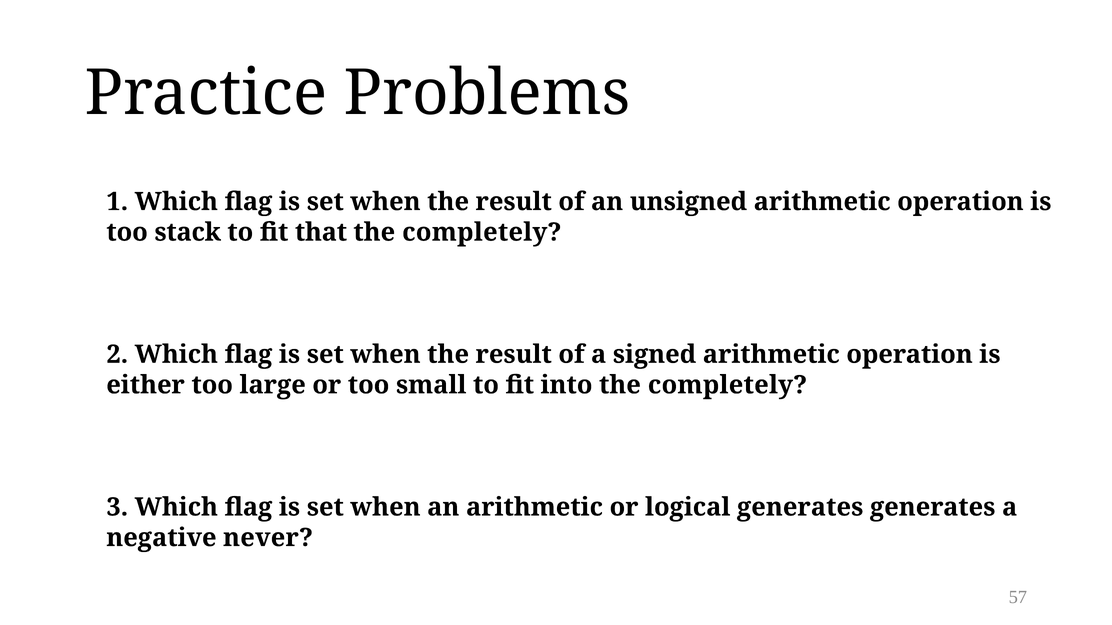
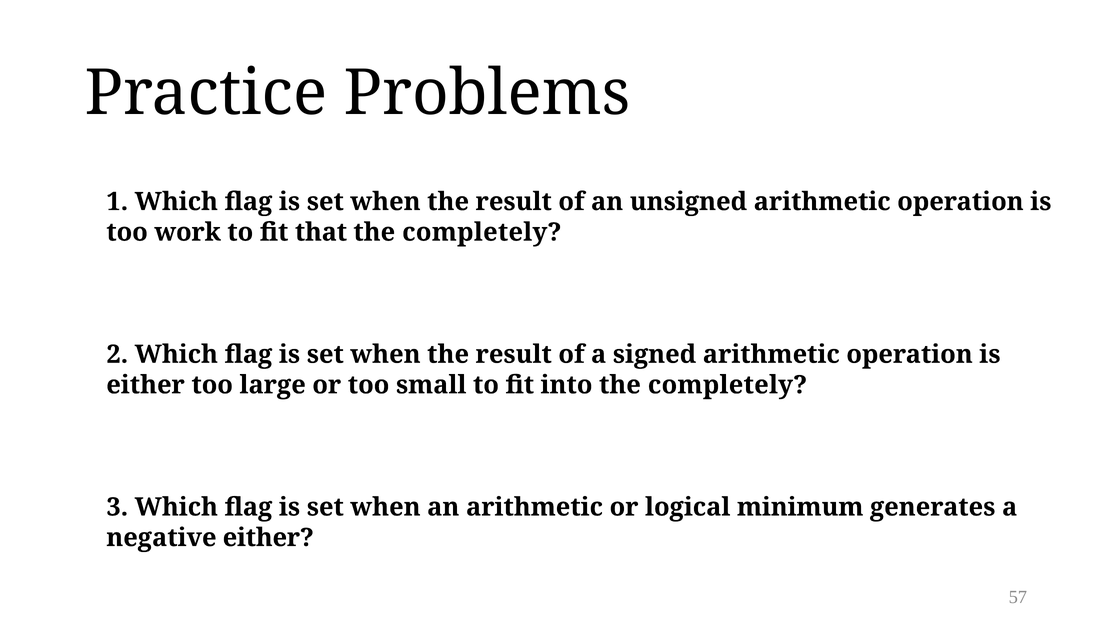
stack: stack -> work (188, 232)
logical generates: generates -> minimum (800, 508)
negative never: never -> either (268, 538)
